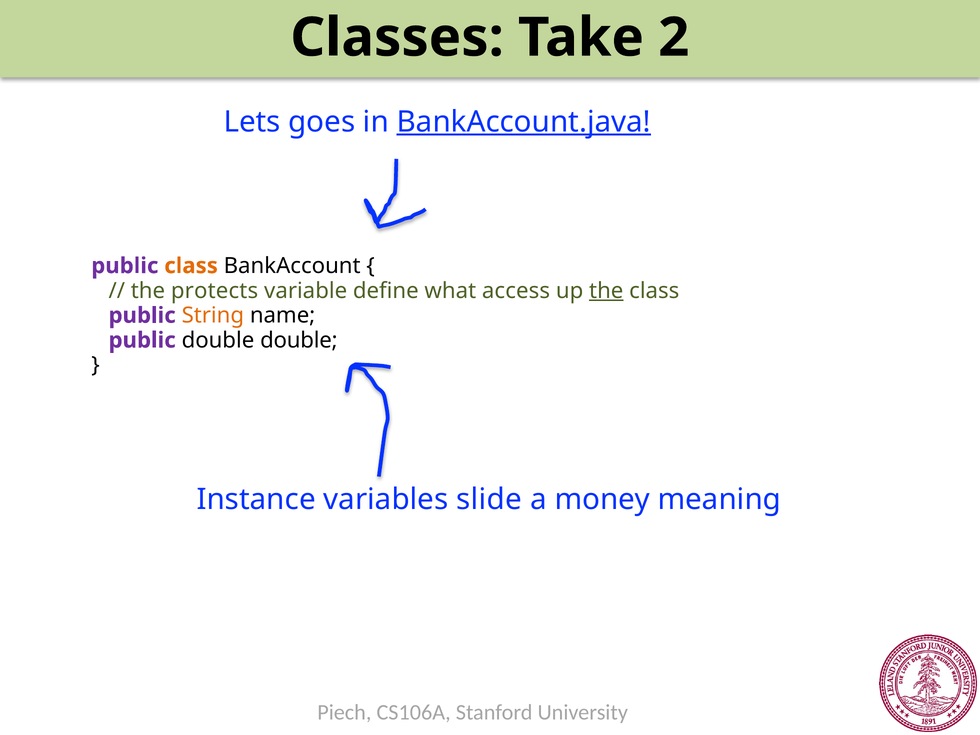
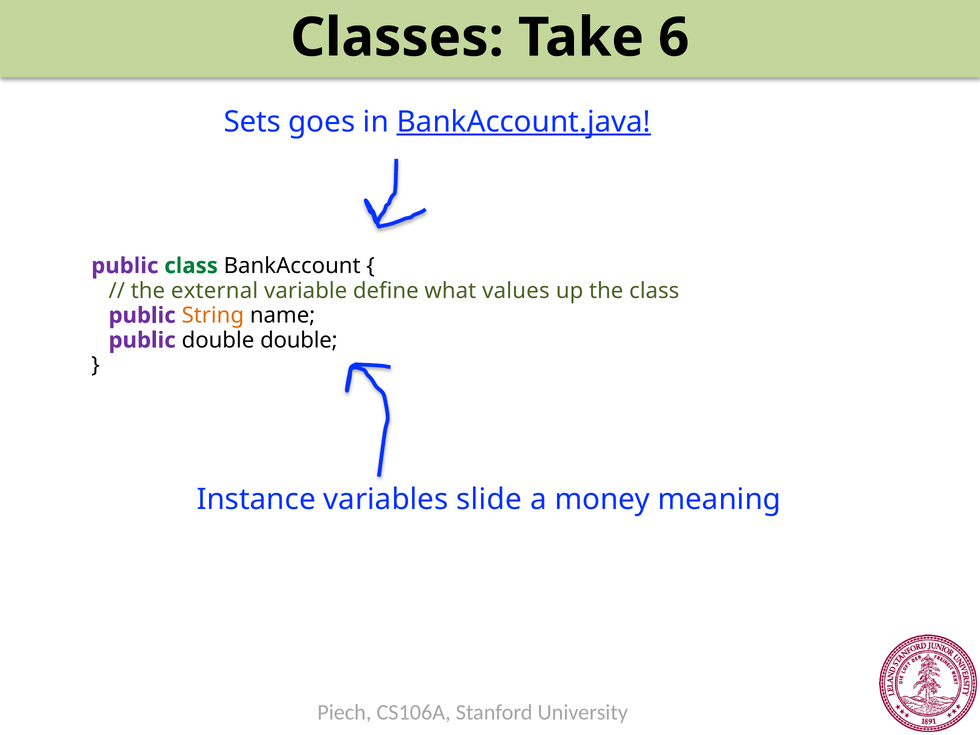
2: 2 -> 6 (674, 38)
Lets: Lets -> Sets (252, 122)
class colour: orange -> green (191, 266)
protects: protects -> external (215, 291)
access: access -> values (516, 291)
the underline: present -> none (606, 291)
